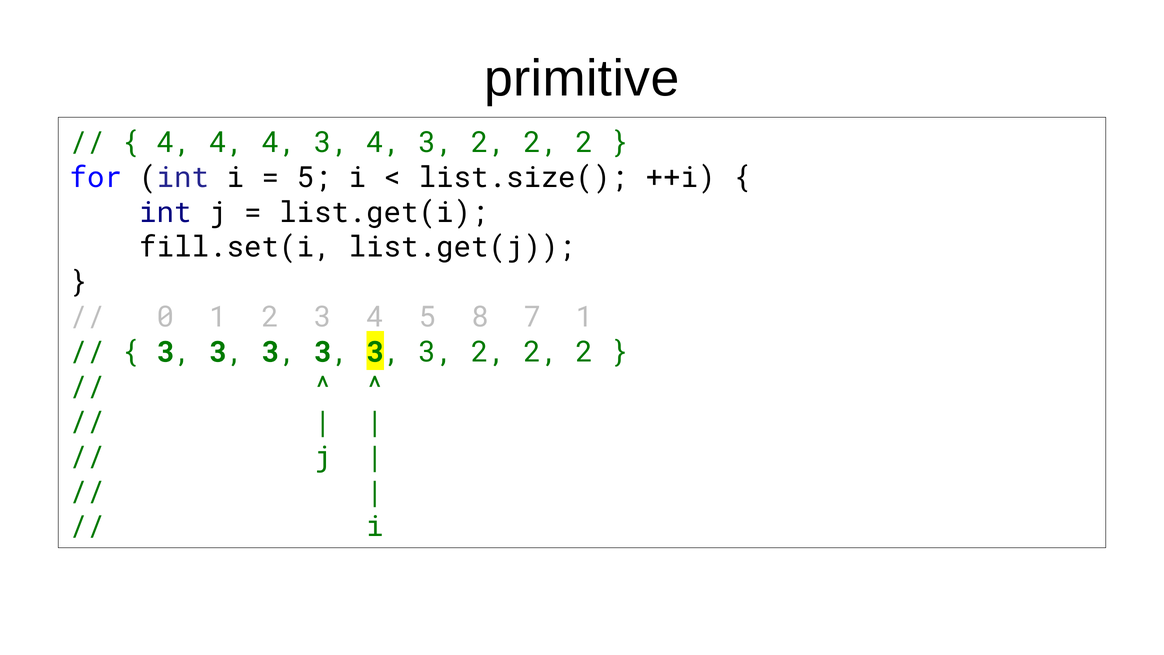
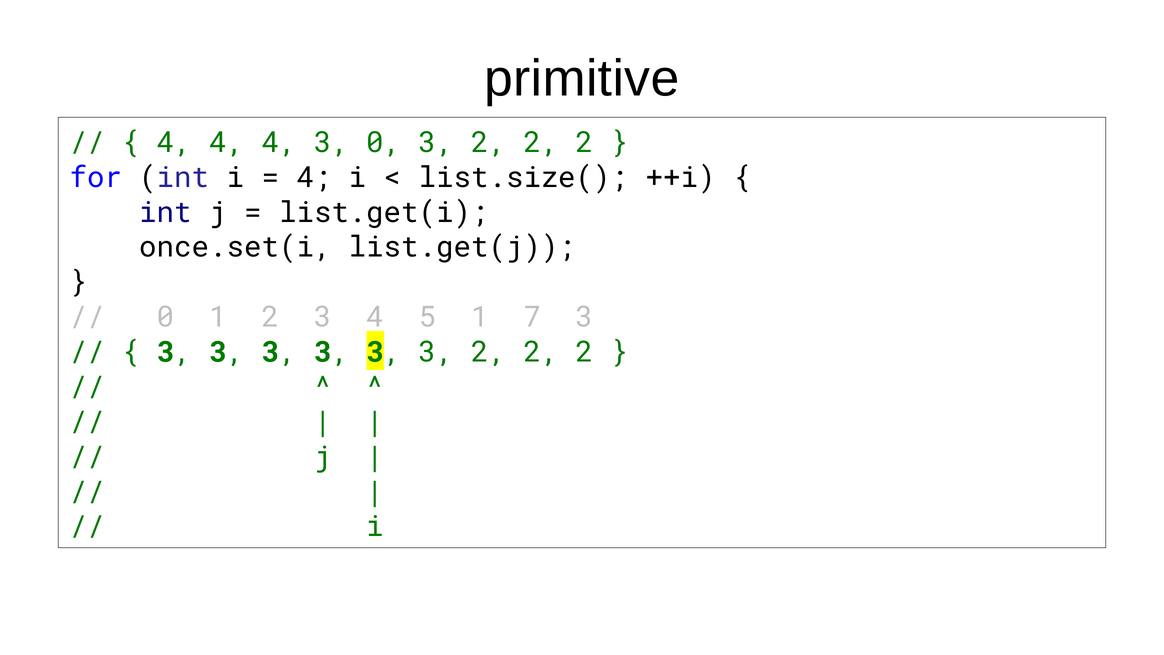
4 3 4: 4 -> 0 (384, 143)
5: 5 -> 4 (314, 177)
fill.set(i: fill.set(i -> once.set(i (235, 247)
5 8: 8 -> 1 (480, 317)
7 1: 1 -> 3 (585, 317)
